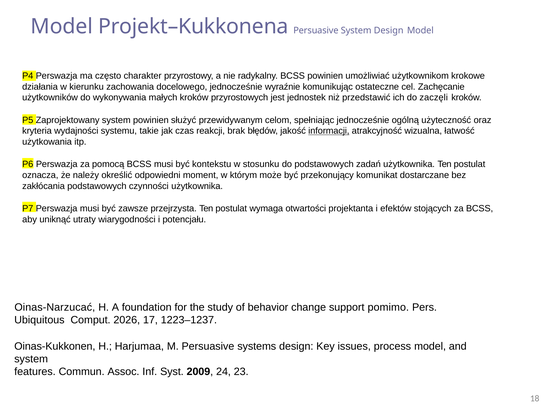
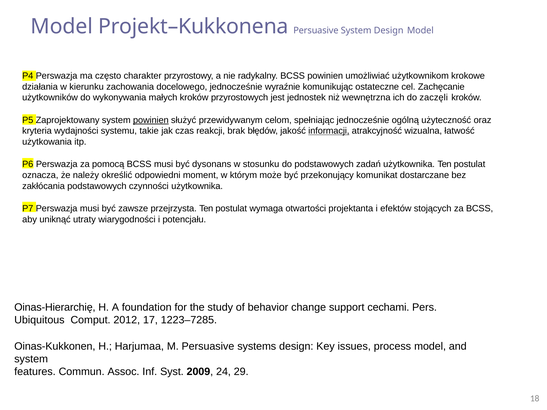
przedstawić: przedstawić -> wewnętrzna (366, 98)
powinien underline: none -> present (151, 120)
kontekstu: kontekstu -> dysonans (212, 164)
Oinas-Narzucać: Oinas-Narzucać -> Oinas-Hierarchię (55, 308)
pomimo: pomimo -> cechami (388, 308)
2026: 2026 -> 2012 (127, 320)
1223–1237: 1223–1237 -> 1223–7285 (189, 320)
23: 23 -> 29 (241, 372)
